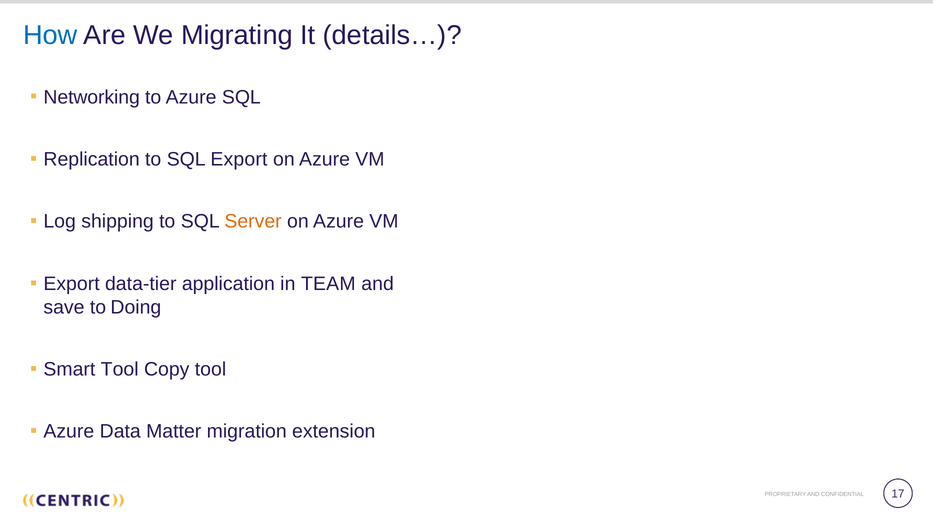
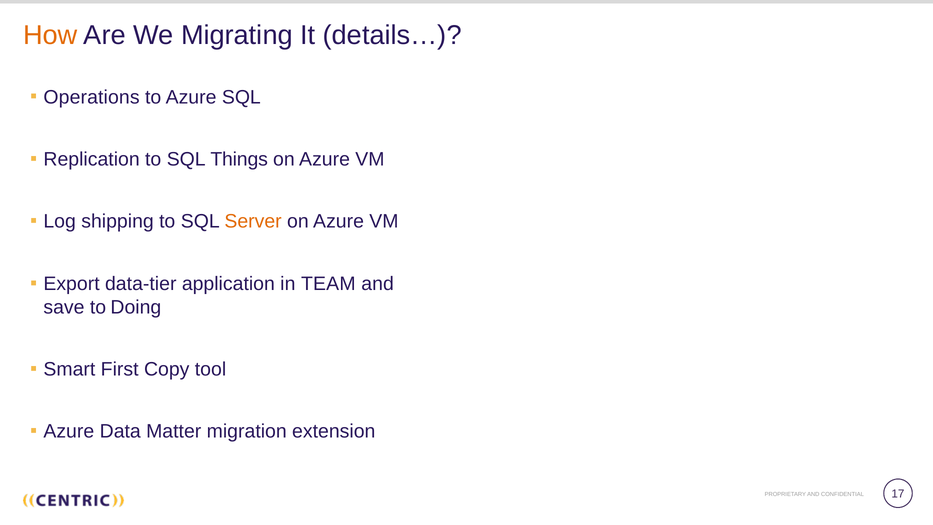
How colour: blue -> orange (50, 35)
Networking: Networking -> Operations (92, 97)
SQL Export: Export -> Things (239, 159)
Smart Tool: Tool -> First (120, 369)
